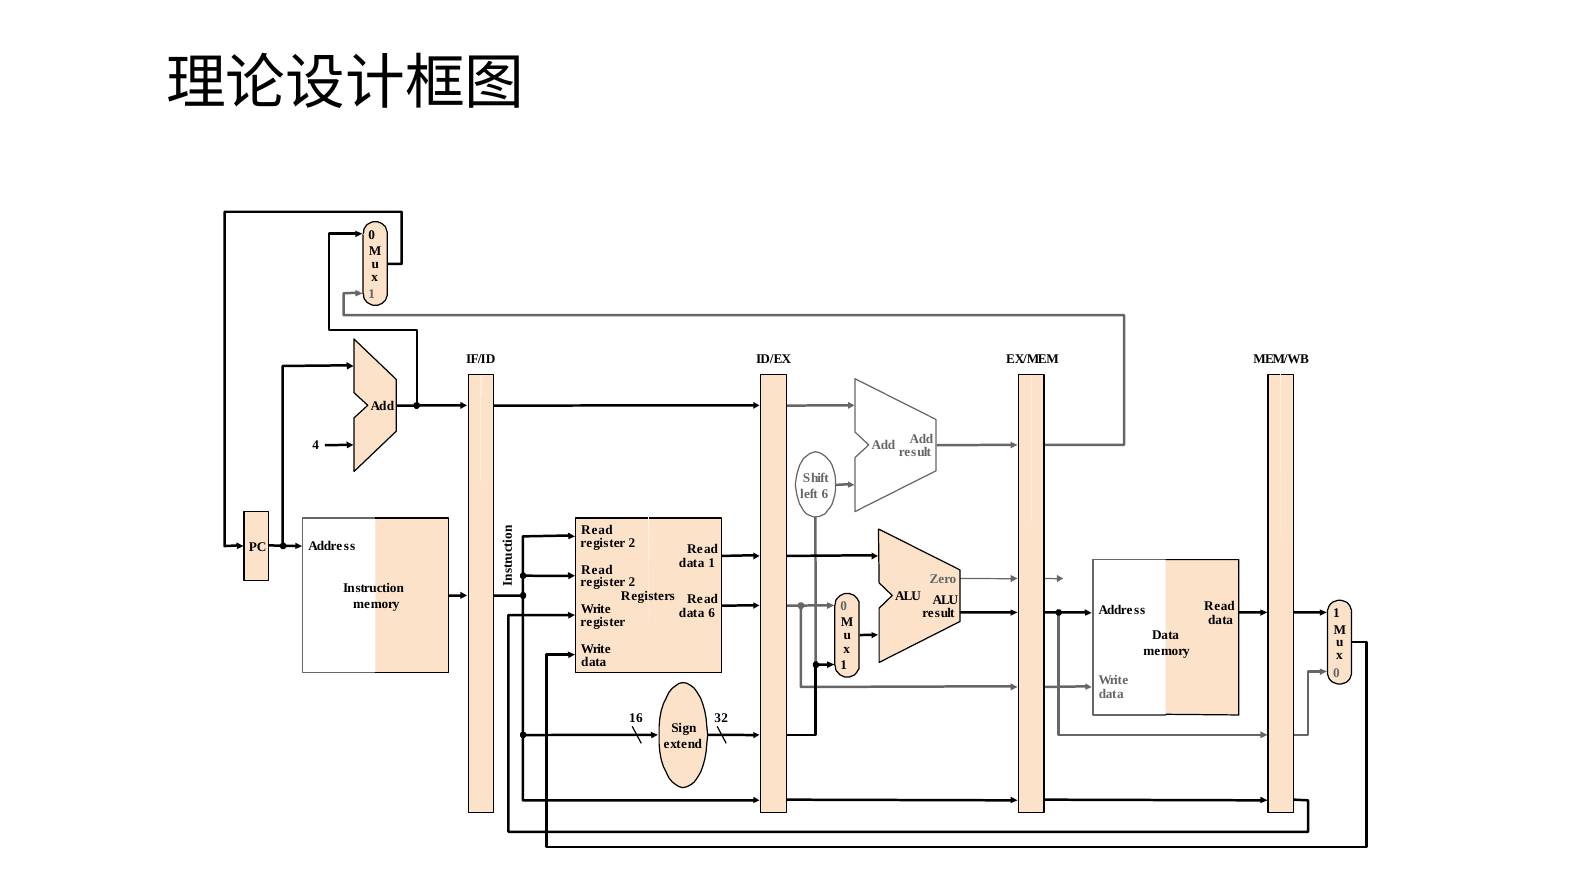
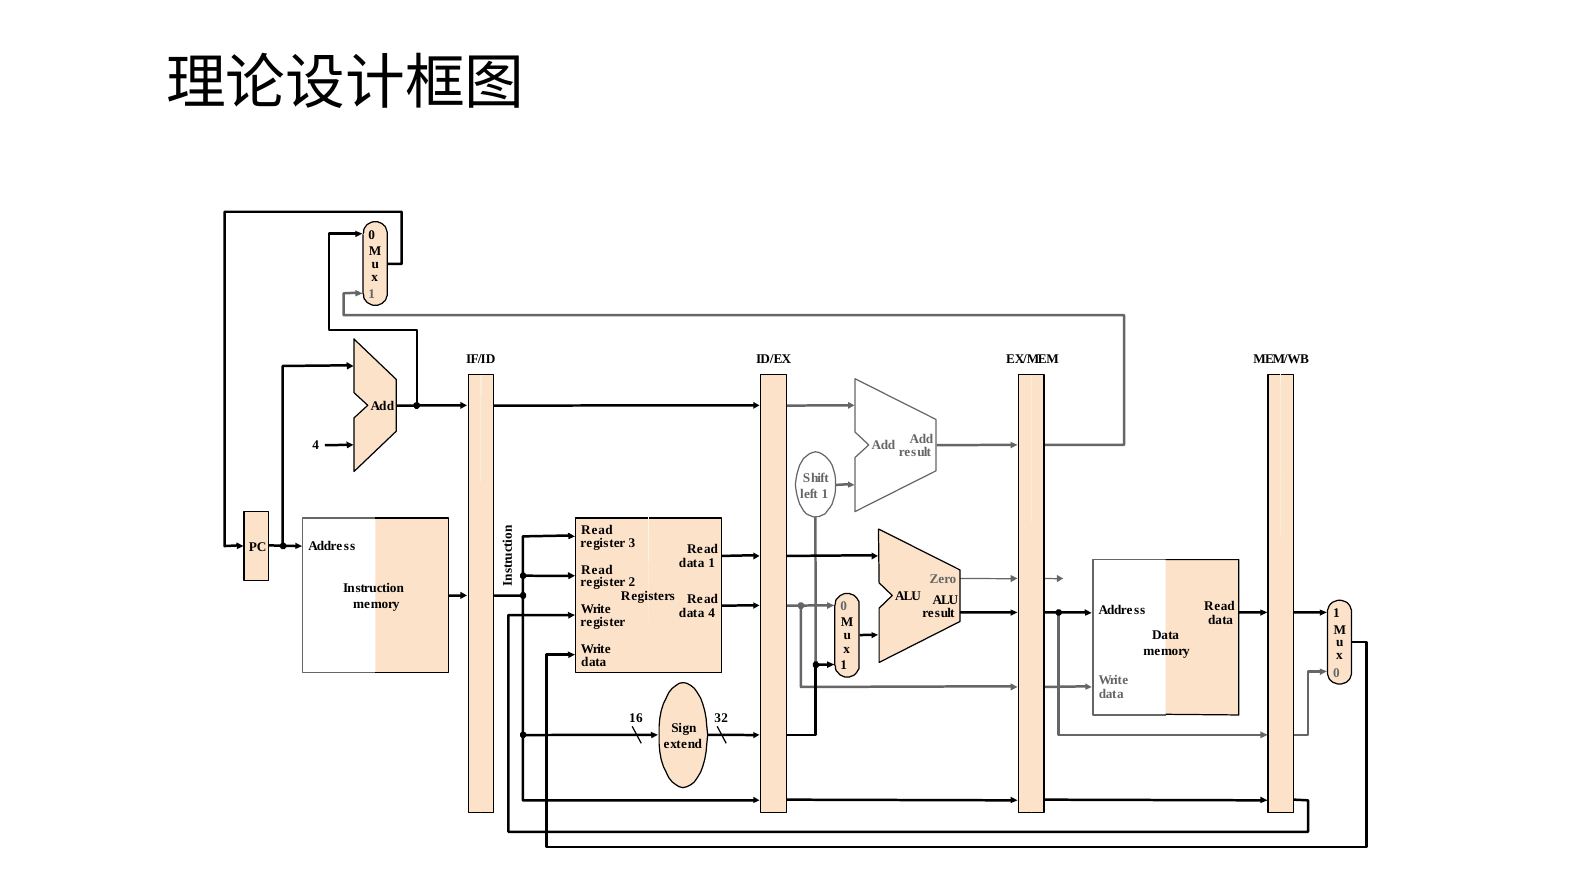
6: 6 -> 1 (825, 494)
2: 2 -> 3 (632, 543)
6: 6 -> 4 (712, 613)
